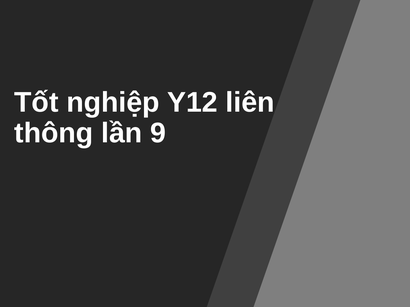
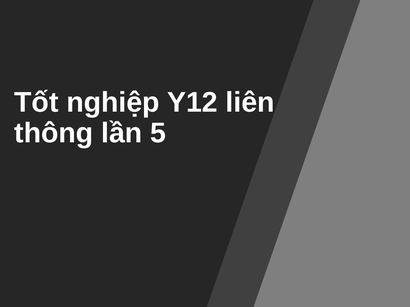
9: 9 -> 5 (158, 133)
